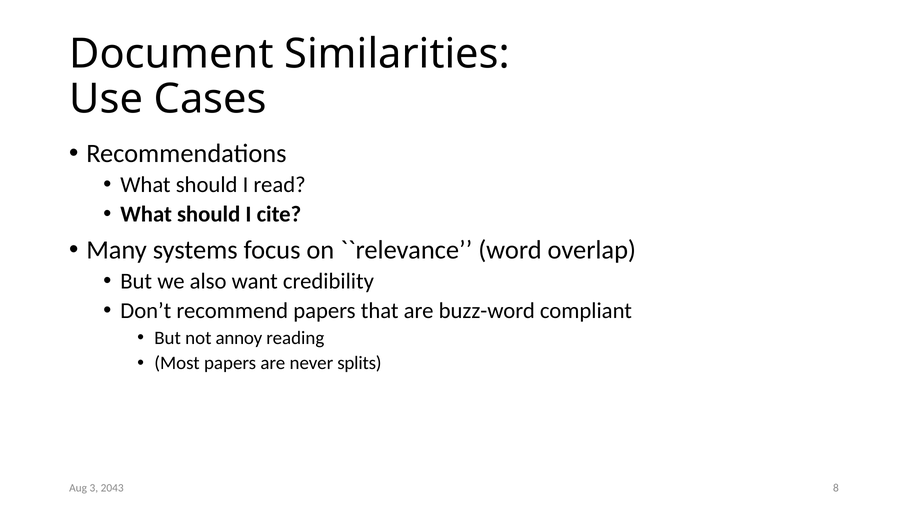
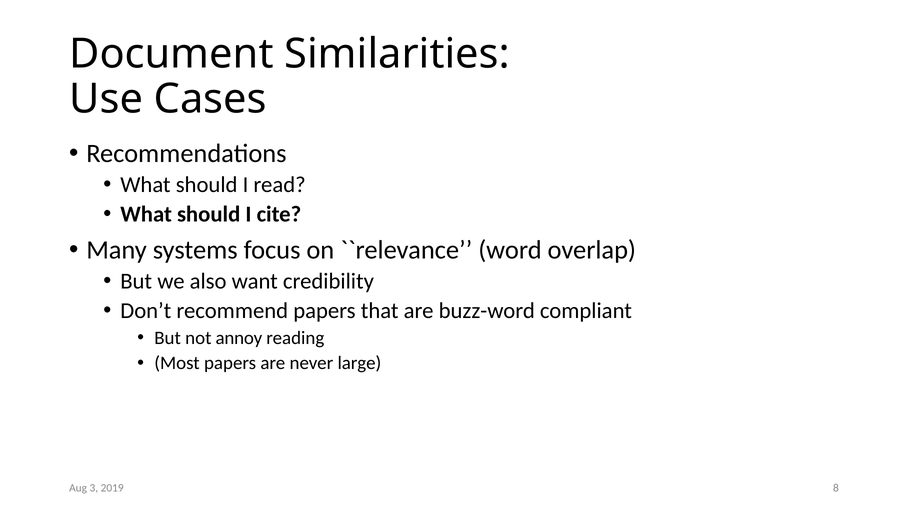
splits: splits -> large (359, 363)
2043: 2043 -> 2019 (112, 488)
